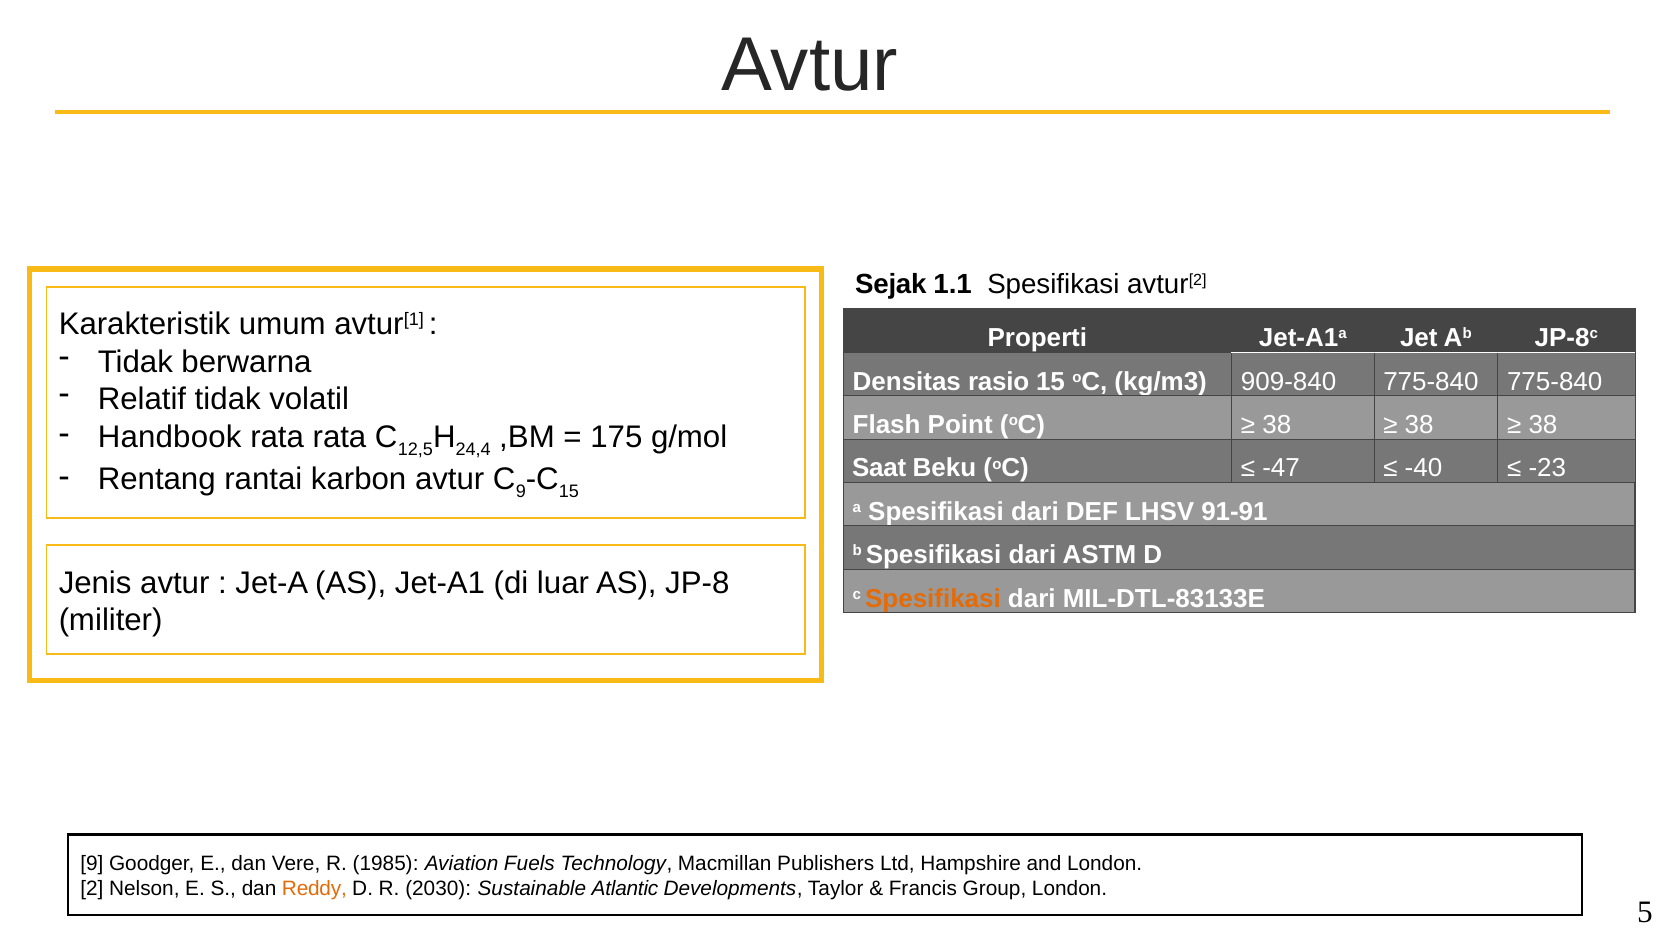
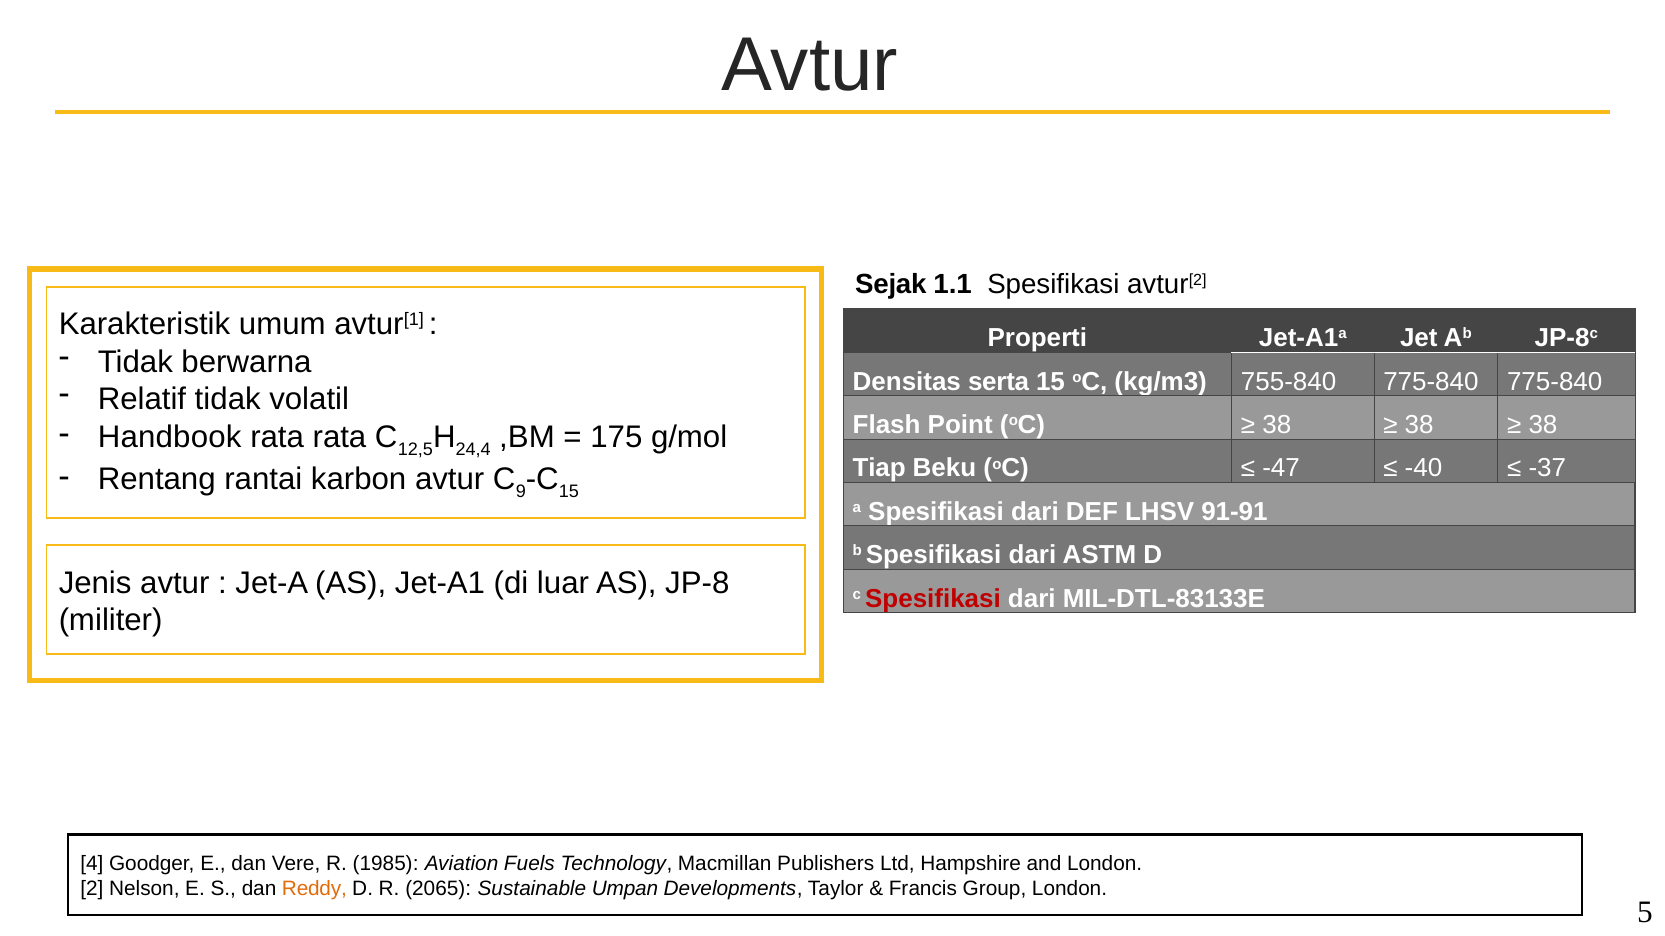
rasio: rasio -> serta (999, 382)
909-840: 909-840 -> 755-840 (1289, 382)
Saat: Saat -> Tiap (879, 469)
-23: -23 -> -37 (1547, 469)
Spesifikasi colour: orange -> red (933, 599)
9: 9 -> 4 (92, 864)
2030: 2030 -> 2065 (438, 889)
Atlantic: Atlantic -> Umpan (625, 889)
